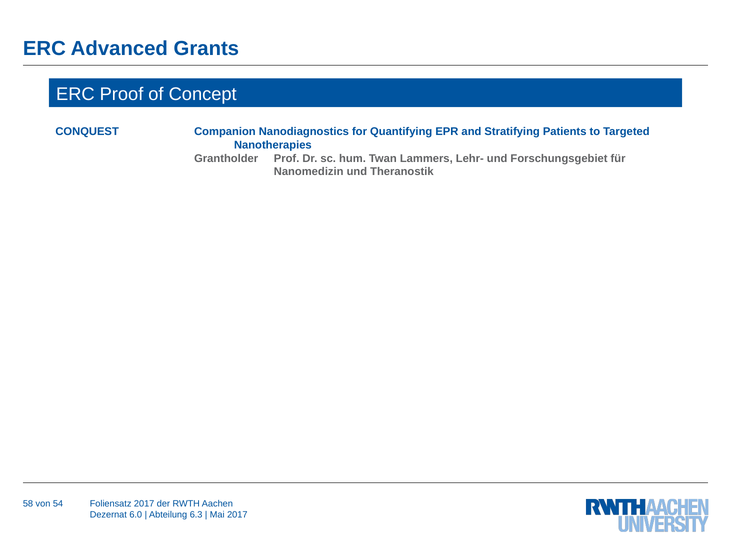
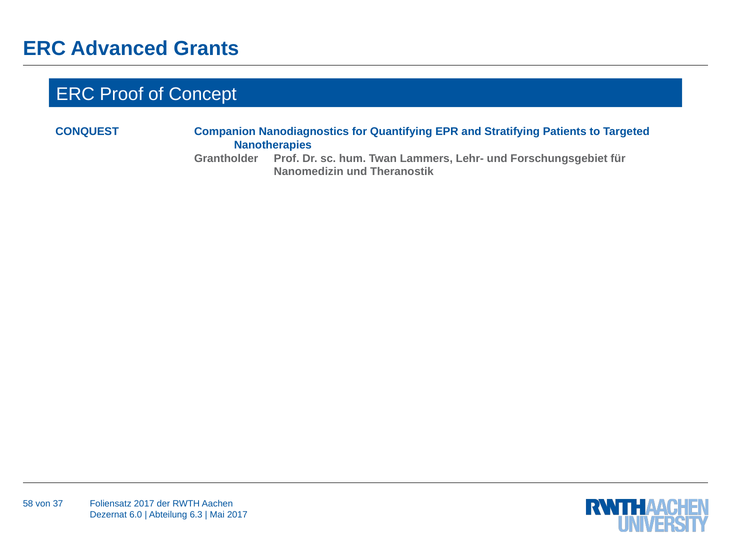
54: 54 -> 37 (58, 504)
